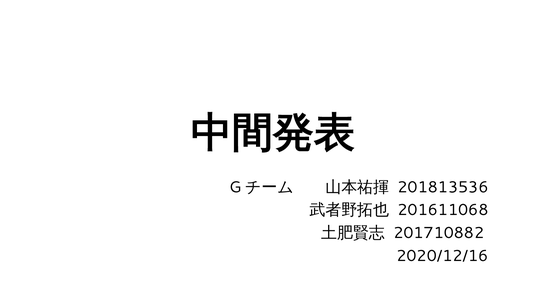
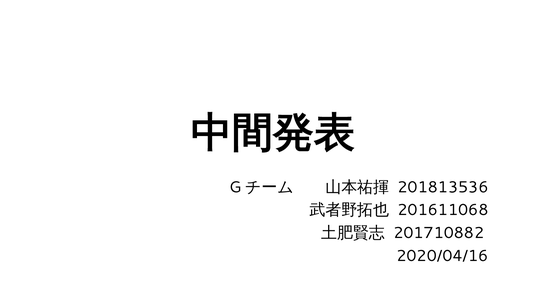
2020/12/16: 2020/12/16 -> 2020/04/16 (442, 256)
